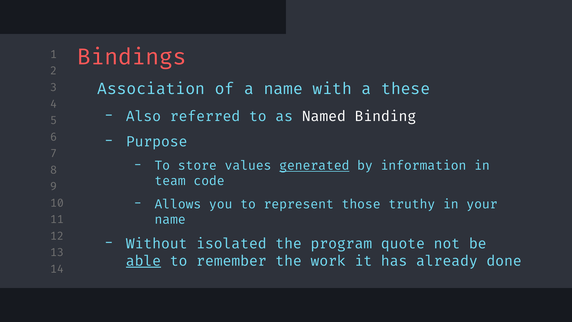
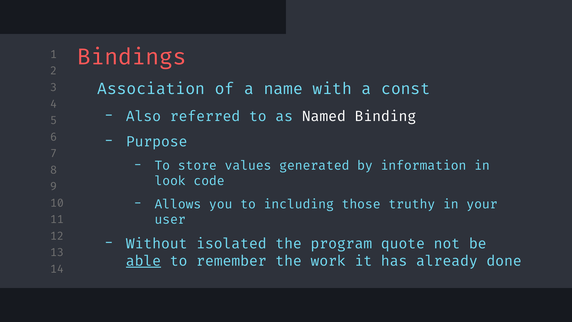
these: these -> const (406, 89)
generated underline: present -> none (314, 166)
team: team -> look (170, 181)
represent: represent -> including (299, 204)
name: name -> user (170, 219)
